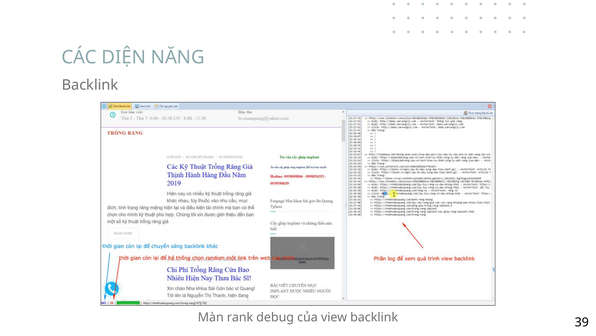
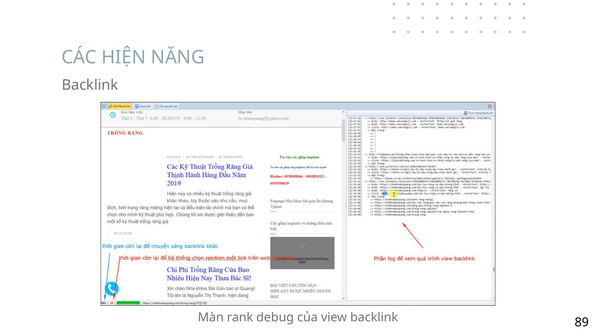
DIỆN: DIỆN -> HIỆN (124, 57)
39: 39 -> 89 (582, 322)
